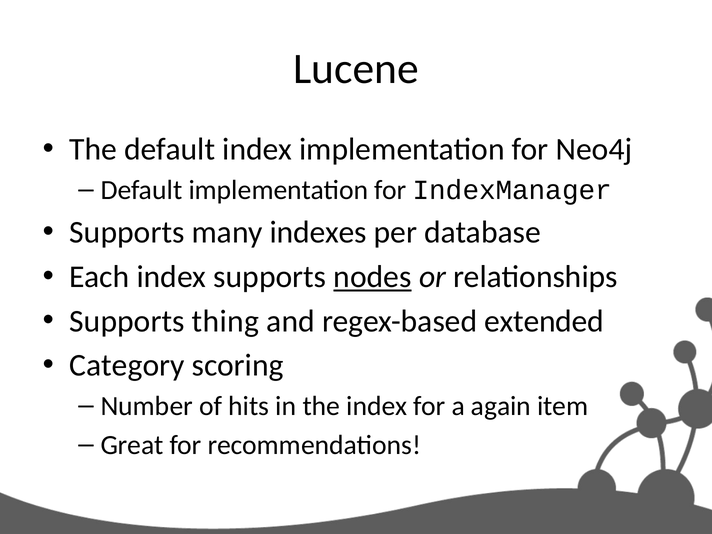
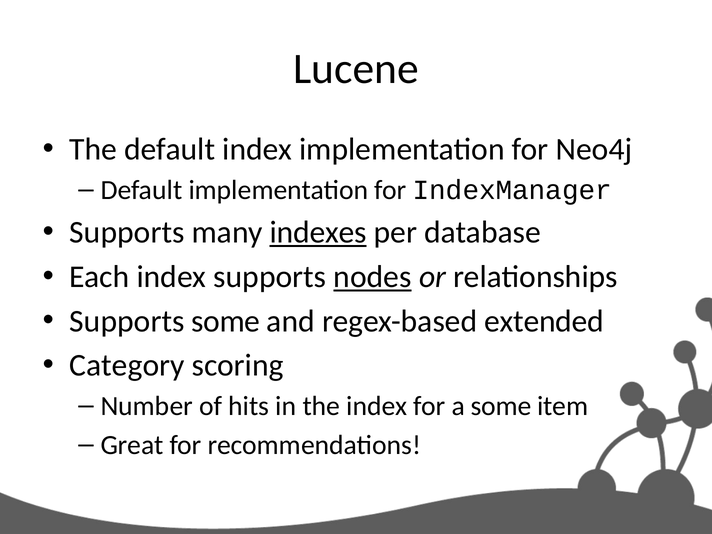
indexes underline: none -> present (318, 232)
Supports thing: thing -> some (226, 321)
a again: again -> some (501, 406)
